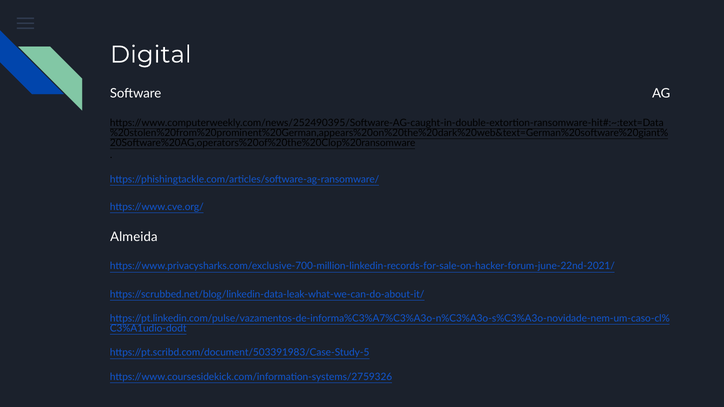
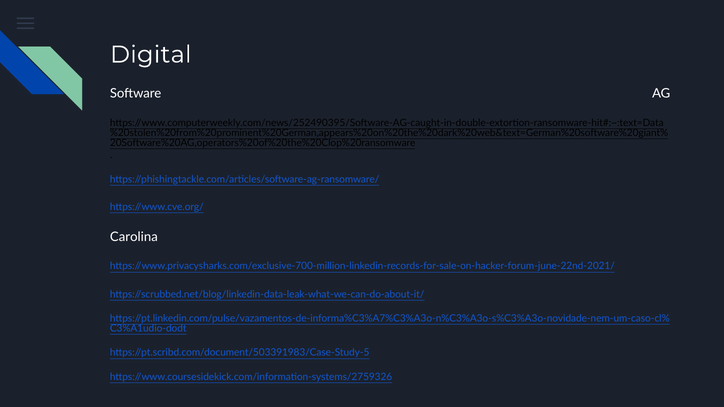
Almeida: Almeida -> Carolina (134, 237)
